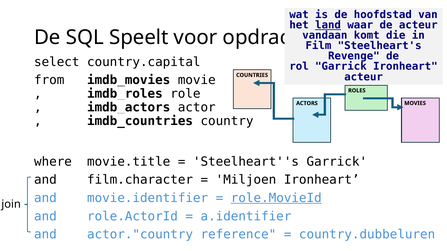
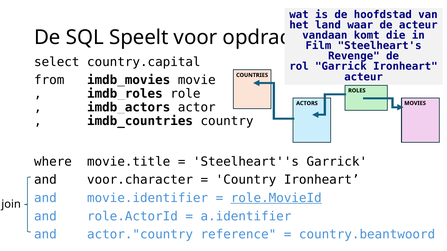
land underline: present -> none (328, 25)
film.character: film.character -> voor.character (140, 180)
Miljoen: Miljoen -> Country (246, 180)
country.dubbeluren: country.dubbeluren -> country.beantwoord (367, 235)
